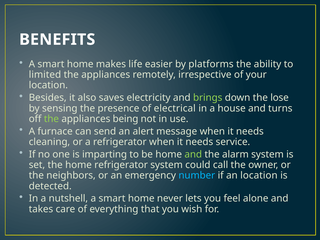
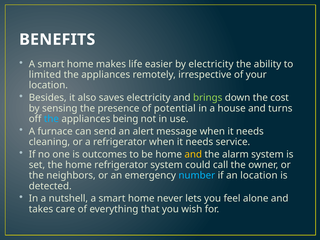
by platforms: platforms -> electricity (211, 64)
lose: lose -> cost (280, 98)
electrical: electrical -> potential (175, 108)
the colour: light green -> light blue (51, 119)
imparting: imparting -> outcomes (105, 154)
and colour: light green -> yellow (193, 154)
